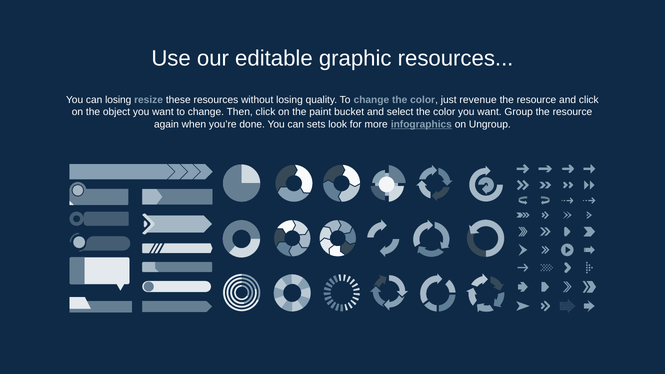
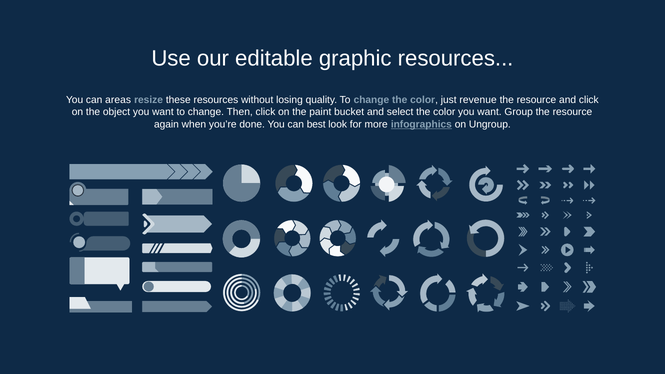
can losing: losing -> areas (118, 100)
sets: sets -> best (316, 124)
